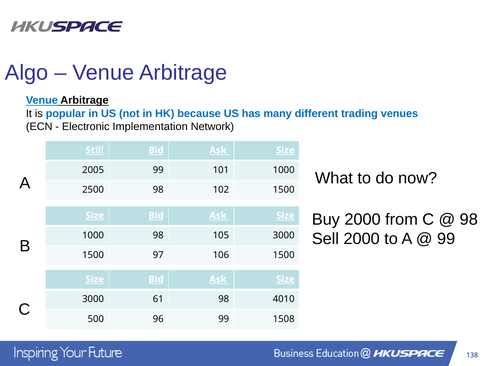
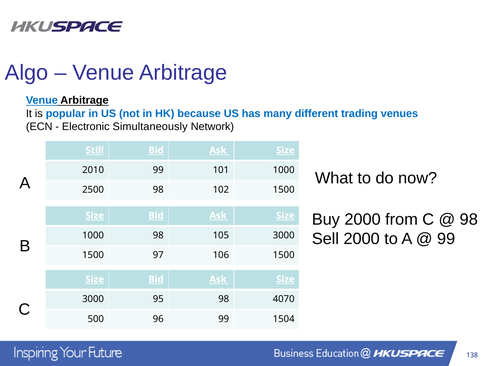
Implementation: Implementation -> Simultaneously (150, 127)
2005: 2005 -> 2010 (93, 170)
61: 61 -> 95 (158, 300)
4010: 4010 -> 4070 (284, 300)
1508: 1508 -> 1504 (284, 320)
